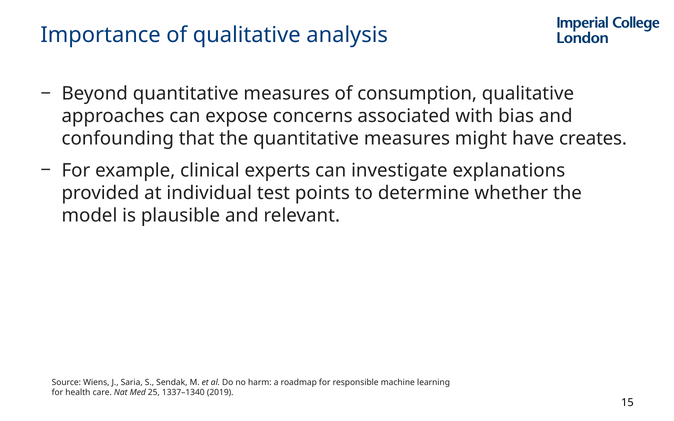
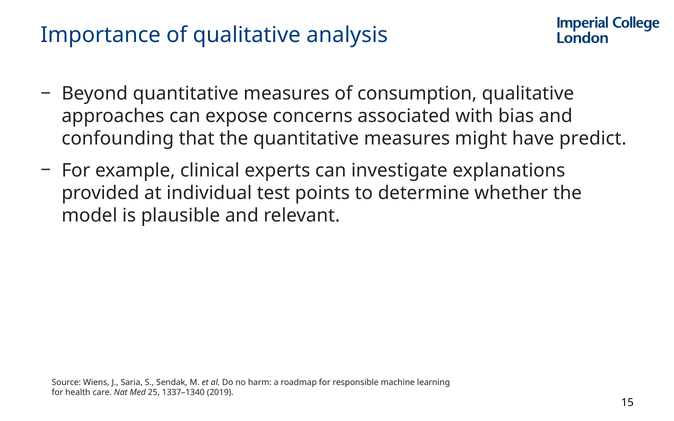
creates: creates -> predict (593, 139)
